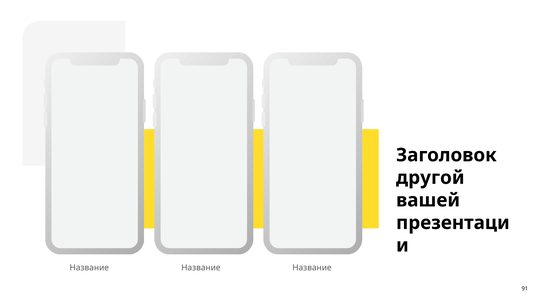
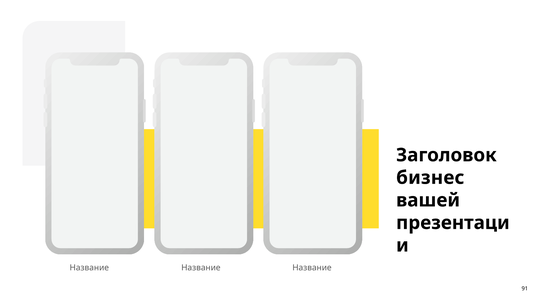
другой: другой -> бизнес (430, 178)
